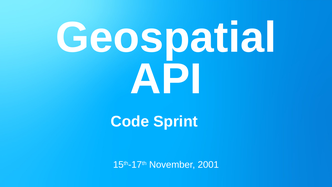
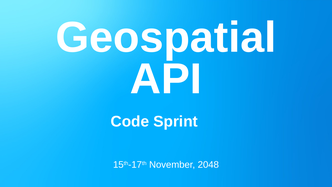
2001: 2001 -> 2048 (208, 165)
